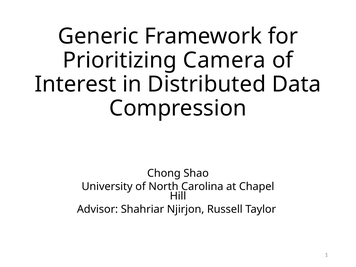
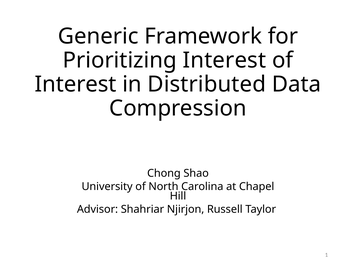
Prioritizing Camera: Camera -> Interest (224, 60)
